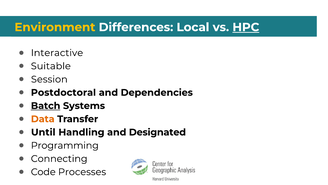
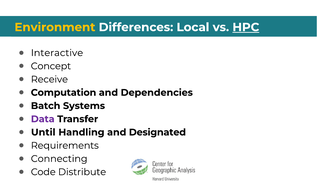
Suitable: Suitable -> Concept (51, 66)
Session: Session -> Receive (49, 79)
Postdoctoral: Postdoctoral -> Computation (64, 92)
Batch underline: present -> none (46, 106)
Data colour: orange -> purple (43, 119)
Programming: Programming -> Requirements (65, 145)
Processes: Processes -> Distribute (82, 172)
